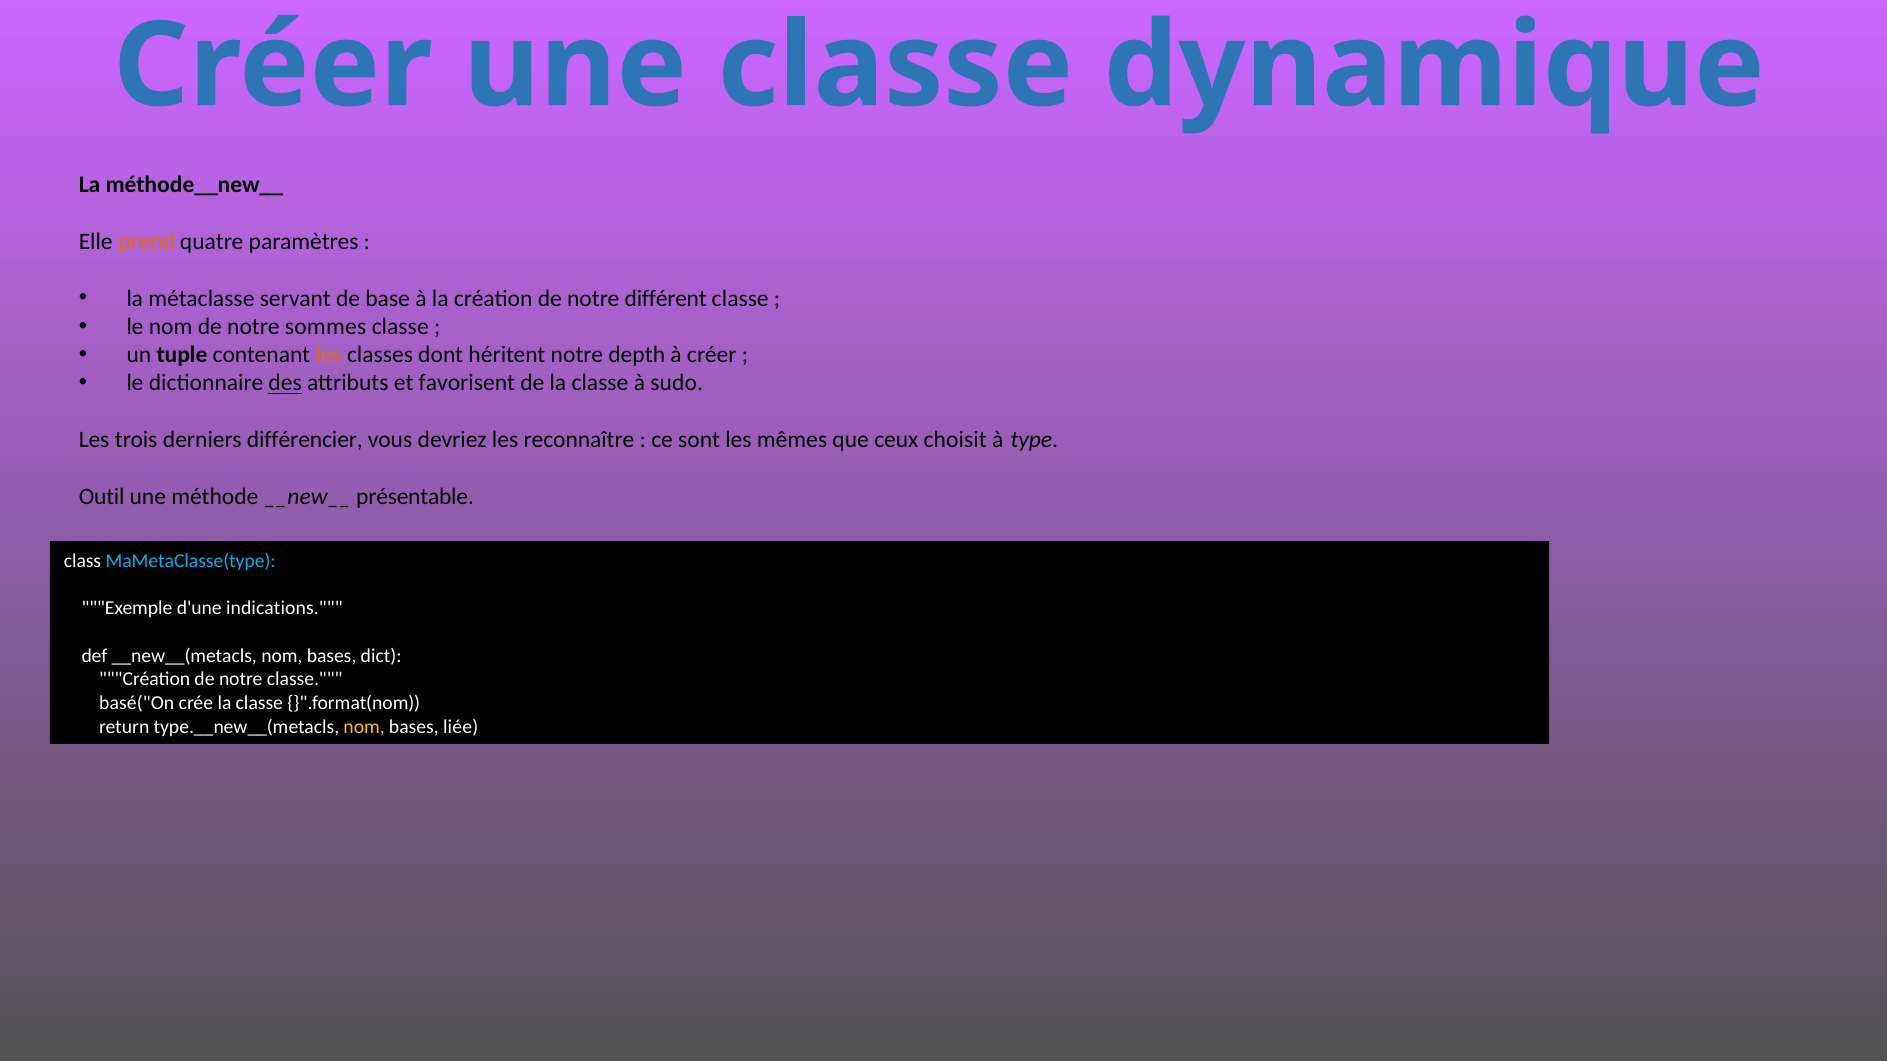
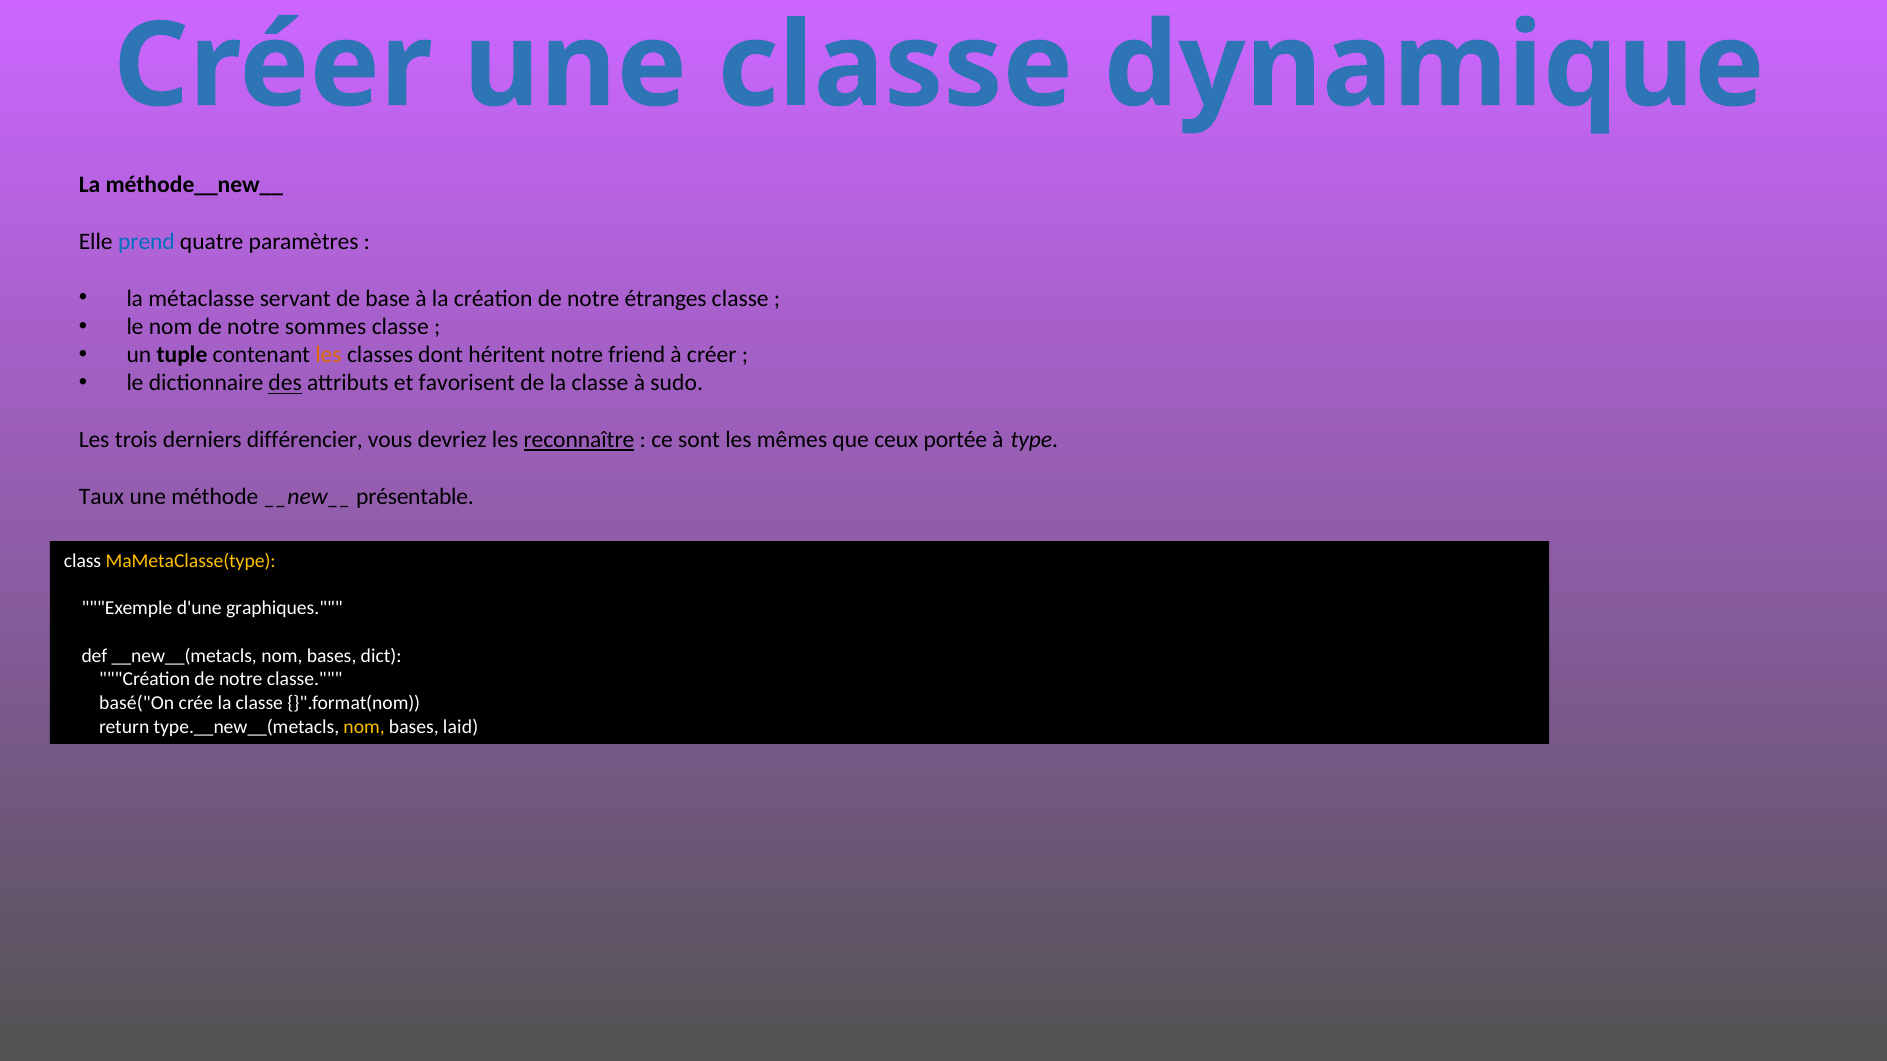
prend colour: orange -> blue (146, 242)
différent: différent -> étranges (666, 298)
depth: depth -> friend (637, 355)
reconnaître underline: none -> present (579, 440)
choisit: choisit -> portée (955, 440)
Outil: Outil -> Taux (101, 497)
MaMetaClasse(type colour: light blue -> yellow (191, 561)
indications: indications -> graphiques (284, 609)
liée: liée -> laid (461, 727)
